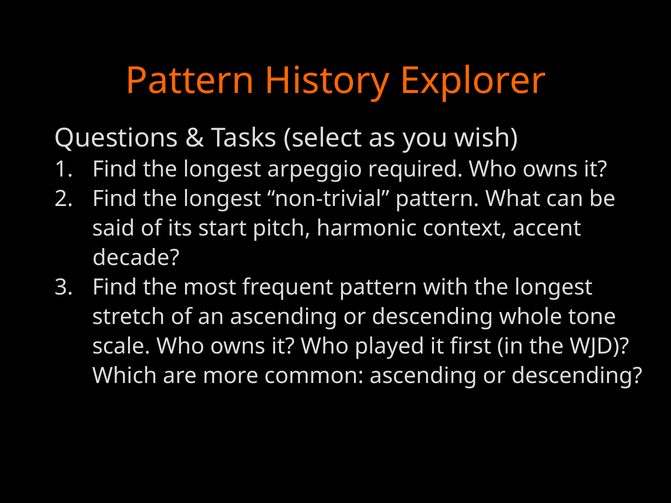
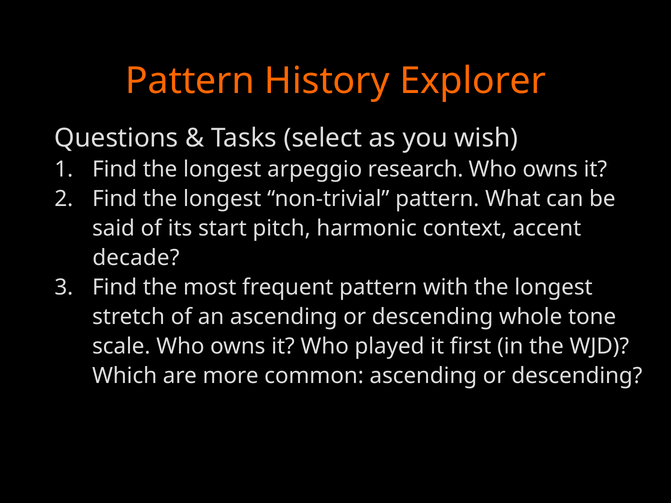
required: required -> research (416, 170)
